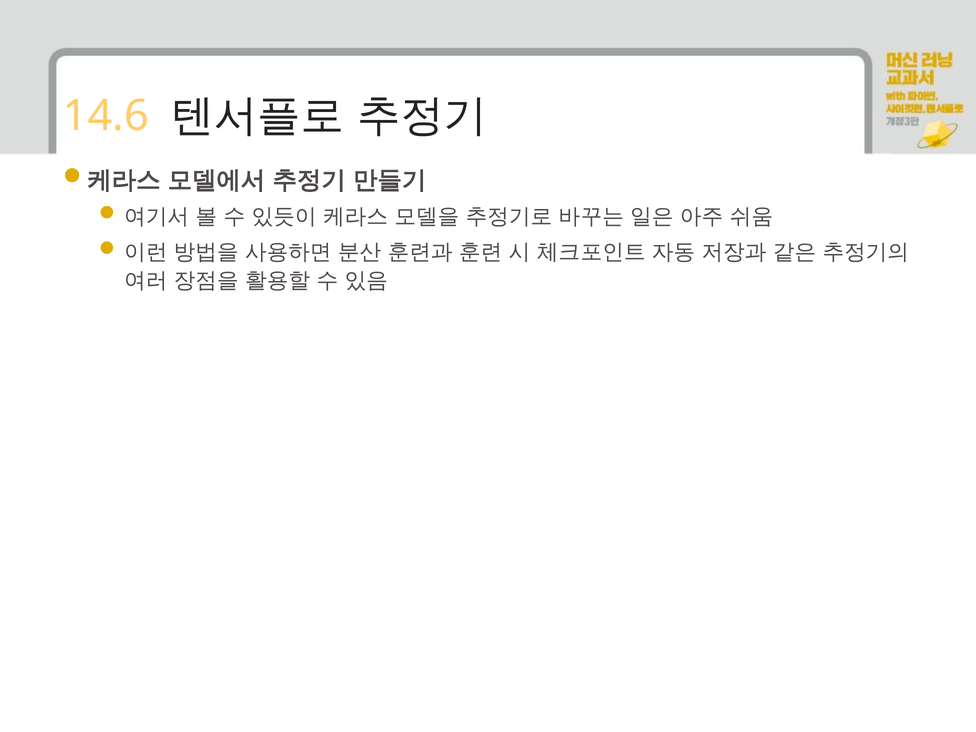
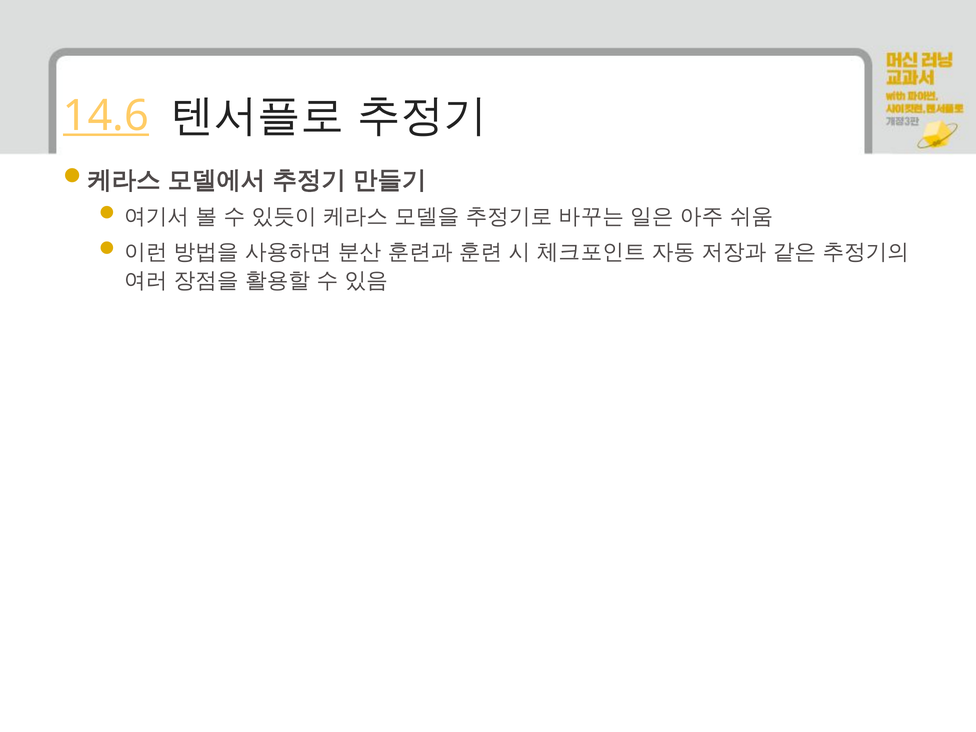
14.6 underline: none -> present (106, 116)
